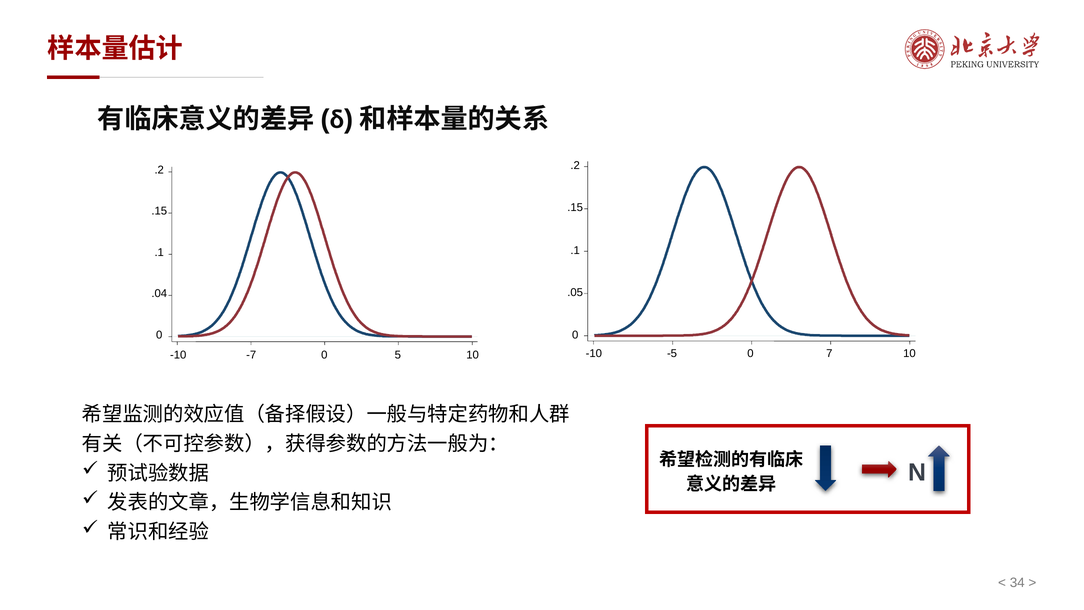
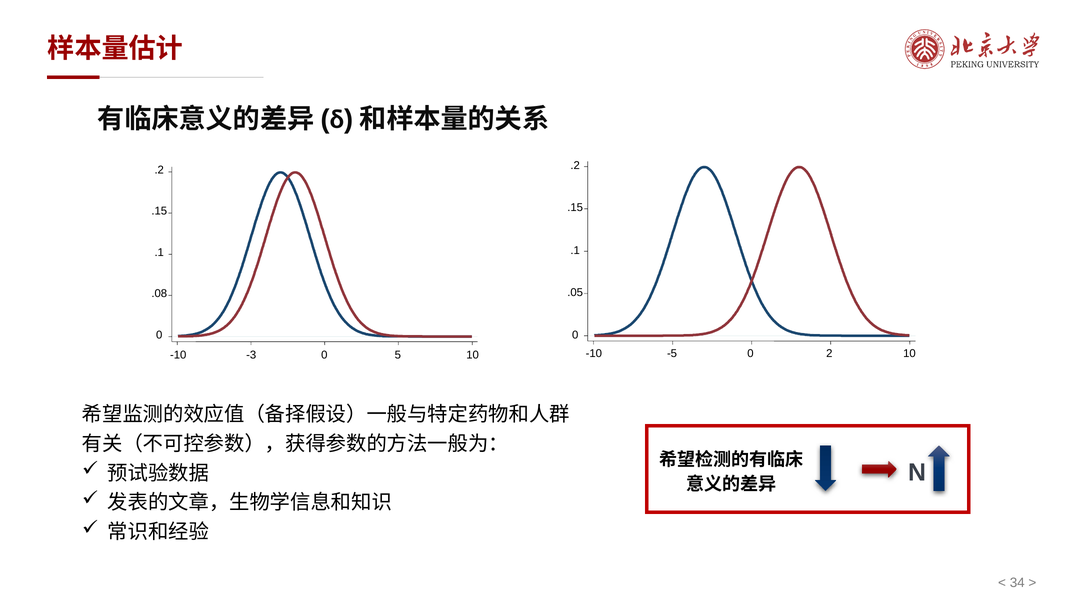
.04: .04 -> .08 (159, 293)
7: 7 -> 2 (829, 354)
-7: -7 -> -3 (251, 355)
